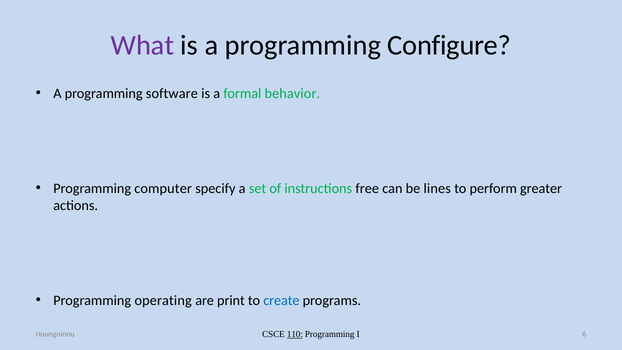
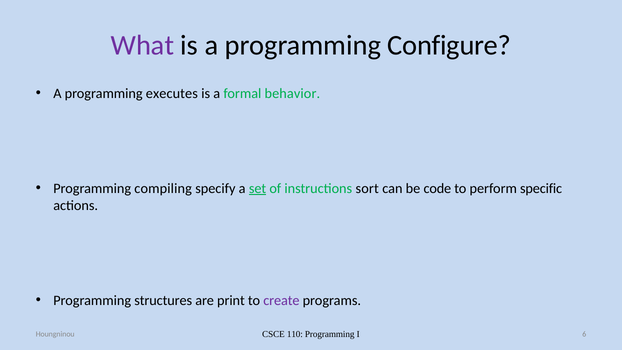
software: software -> executes (172, 94)
computer: computer -> compiling (163, 188)
set underline: none -> present (258, 188)
free: free -> sort (367, 188)
lines: lines -> code (437, 188)
greater: greater -> specific (541, 188)
operating: operating -> structures (163, 300)
create colour: blue -> purple (281, 300)
110 underline: present -> none (295, 334)
